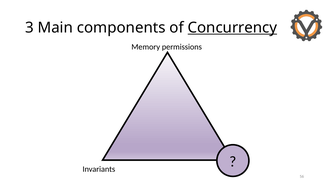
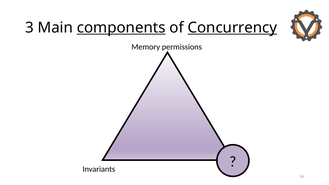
components underline: none -> present (121, 28)
